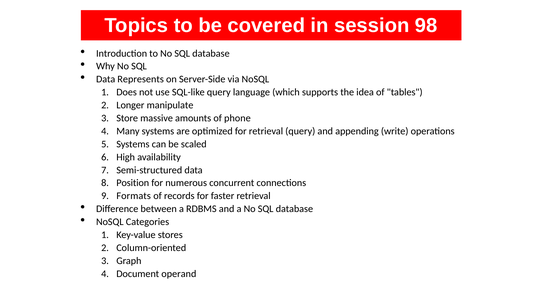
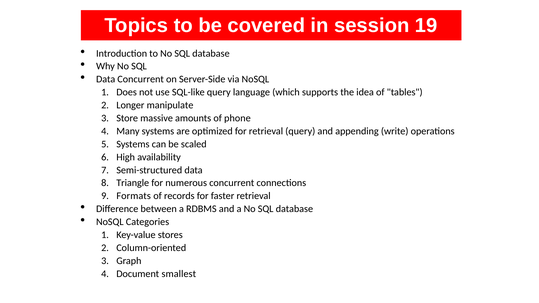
98: 98 -> 19 (426, 26)
Data Represents: Represents -> Concurrent (141, 79)
Position: Position -> Triangle (133, 183)
operand: operand -> smallest (179, 274)
